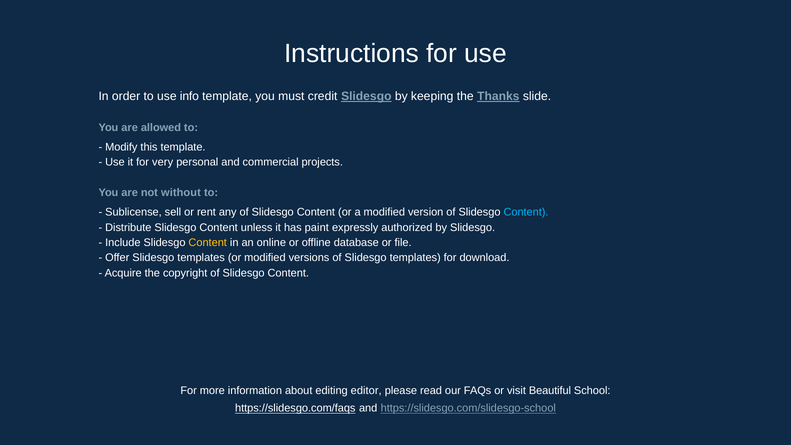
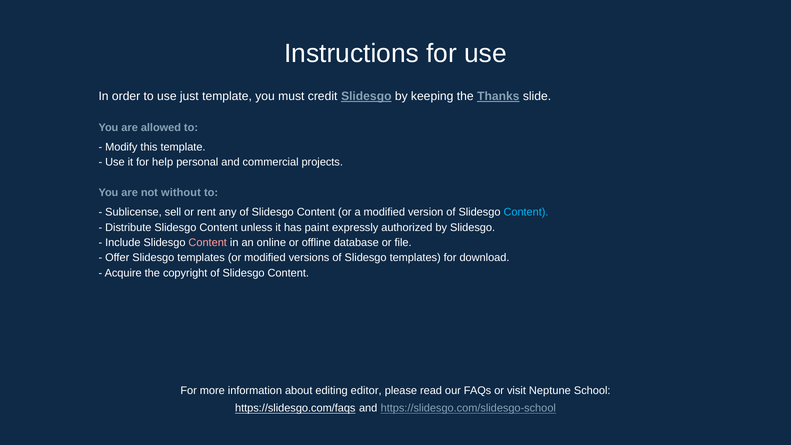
info: info -> just (189, 96)
very: very -> help (163, 162)
Content colour: yellow -> pink (208, 243)
Beautiful: Beautiful -> Neptune (550, 390)
